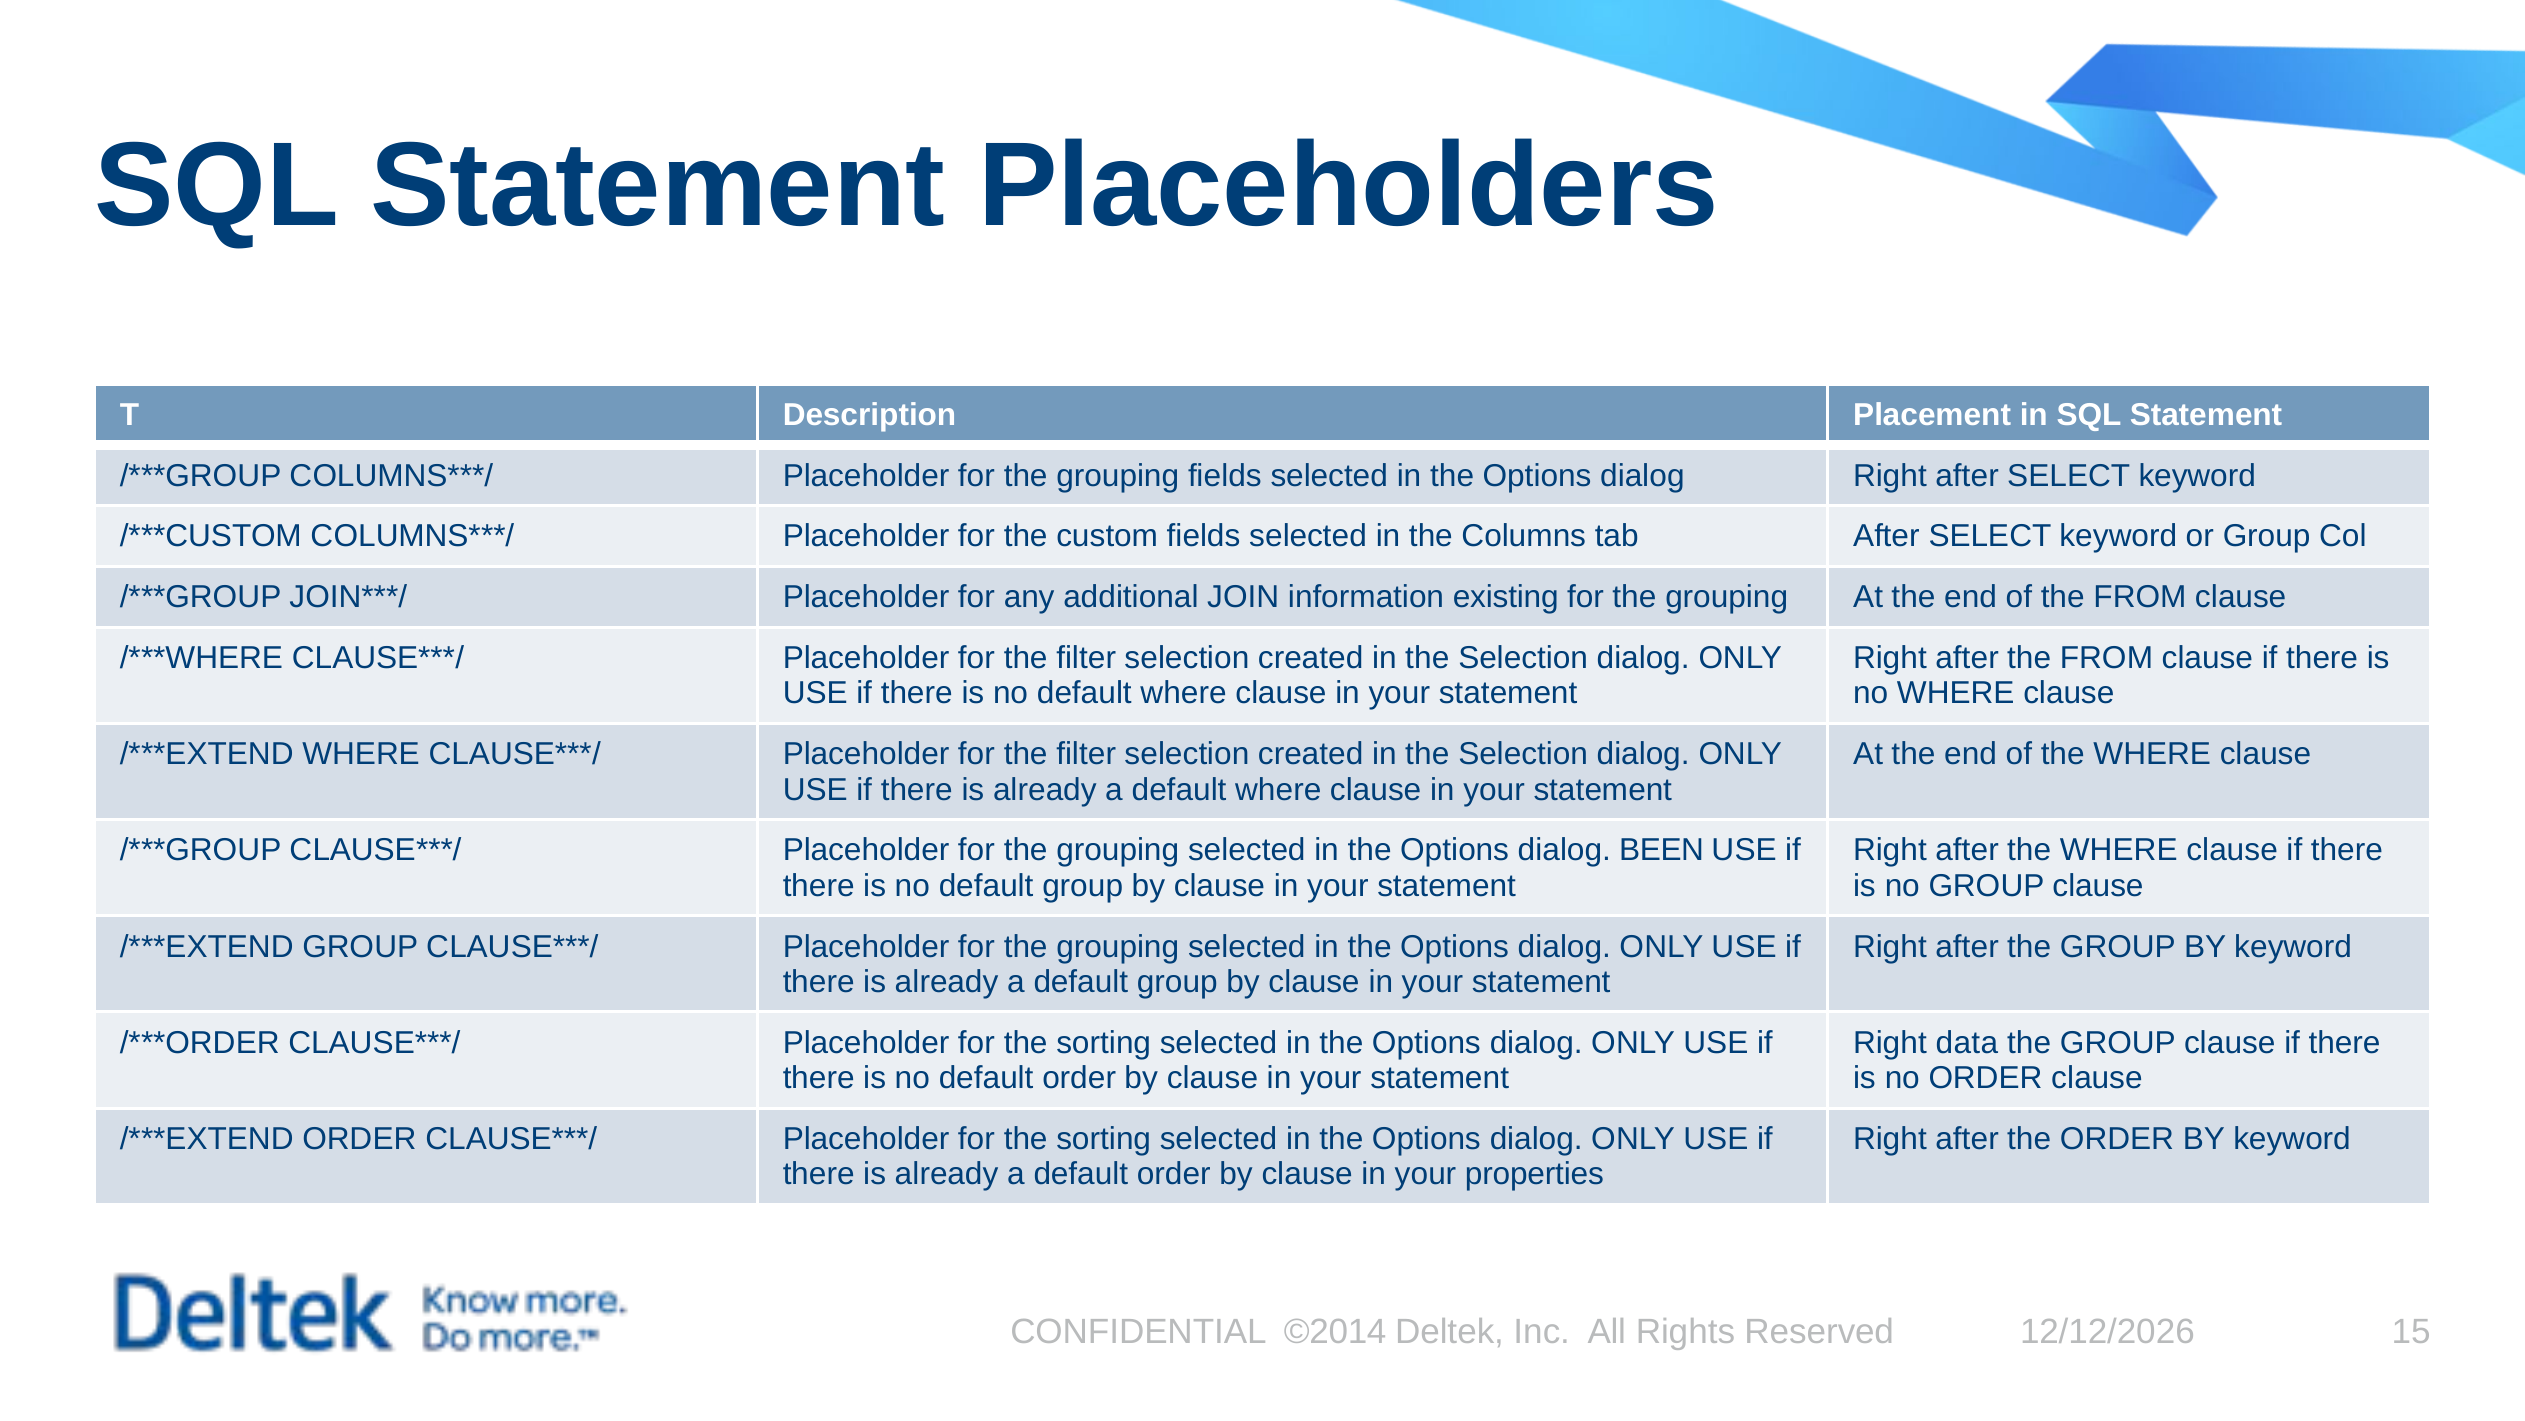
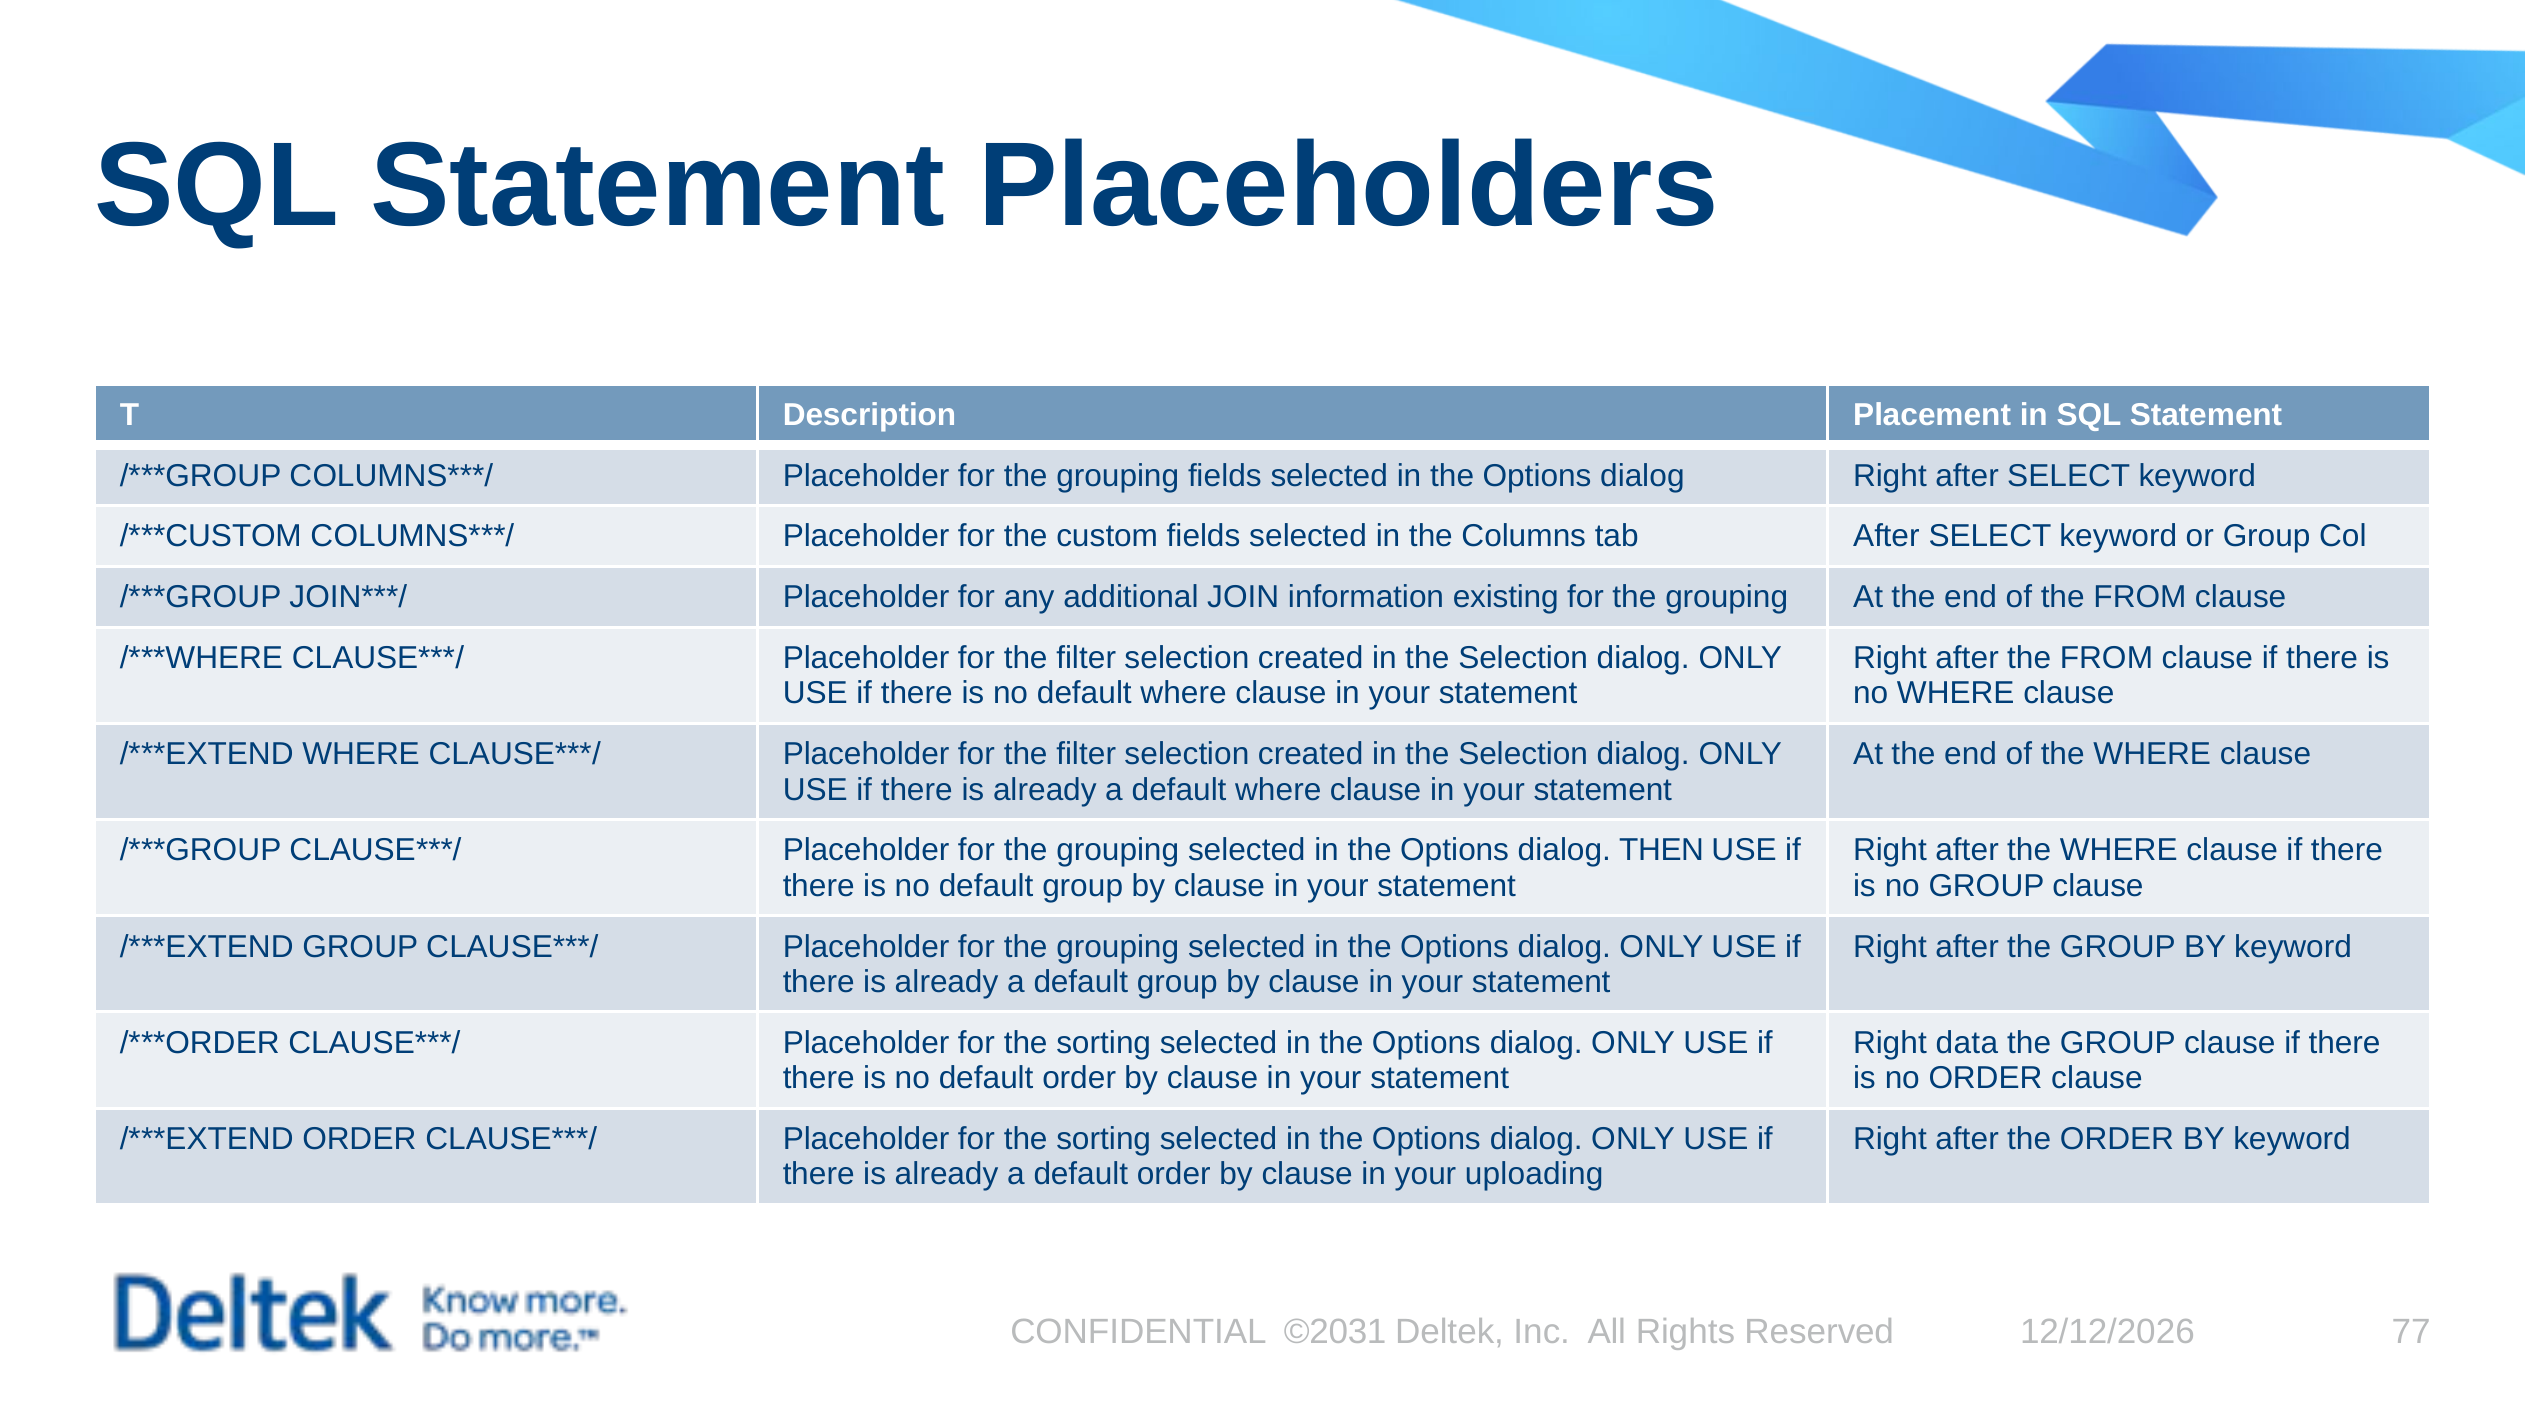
BEEN: BEEN -> THEN (1662, 850)
properties: properties -> uploading (1534, 1174)
©2014: ©2014 -> ©2031 (1335, 1331)
15: 15 -> 77 (2411, 1331)
